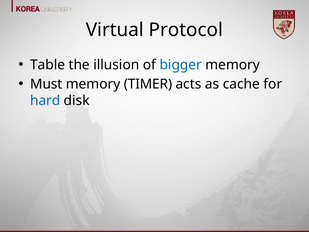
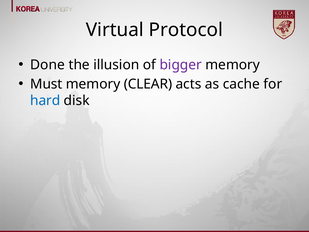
Table: Table -> Done (48, 65)
bigger colour: blue -> purple (181, 65)
TIMER: TIMER -> CLEAR (148, 84)
